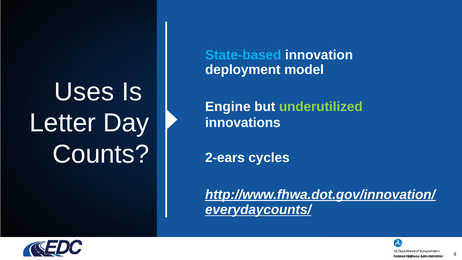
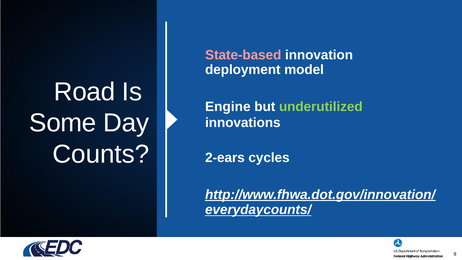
State-based colour: light blue -> pink (243, 55)
Uses: Uses -> Road (85, 92)
Letter: Letter -> Some (63, 123)
